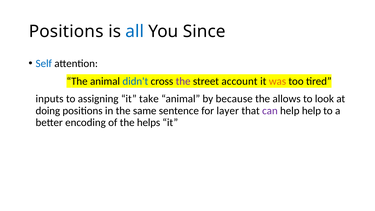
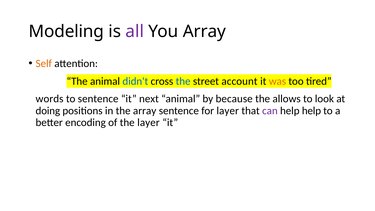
Positions: Positions -> Modeling (66, 32)
all colour: blue -> purple (135, 32)
You Since: Since -> Array (204, 32)
Self colour: blue -> orange (44, 63)
the colour: purple -> blue (183, 81)
inputs: inputs -> words (50, 99)
to assigning: assigning -> sentence (98, 99)
take: take -> next (149, 99)
the same: same -> array (145, 111)
the helps: helps -> layer (148, 122)
